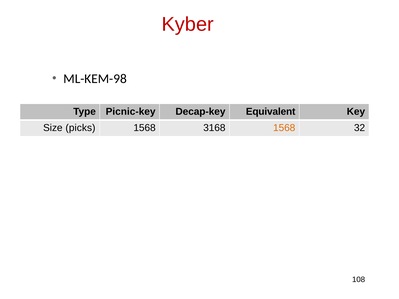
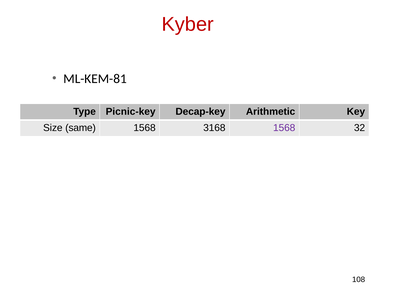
ML-KEM-98: ML-KEM-98 -> ML-KEM-81 (95, 79)
Equivalent: Equivalent -> Arithmetic (271, 112)
picks: picks -> same (81, 128)
1568 colour: orange -> purple (284, 128)
